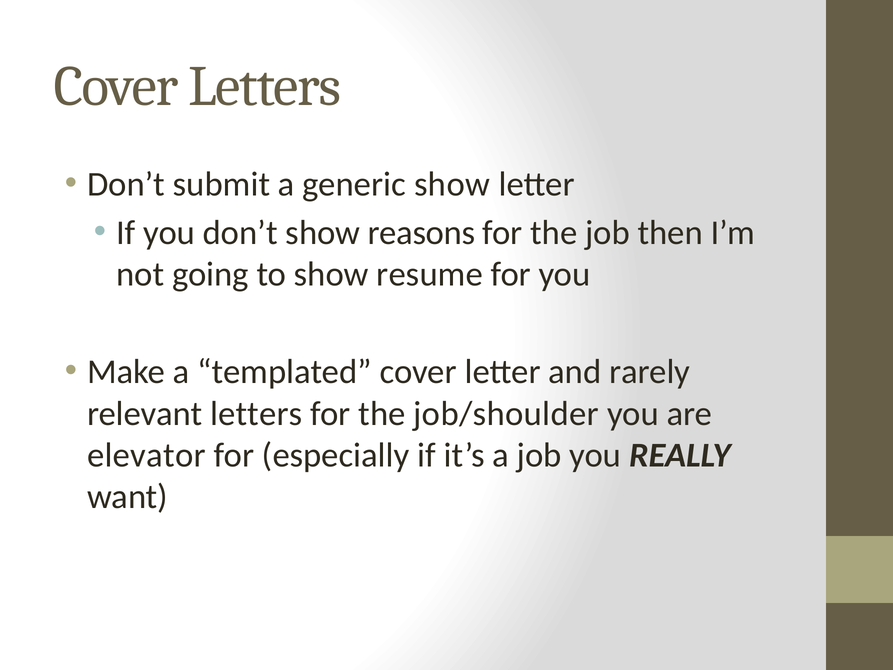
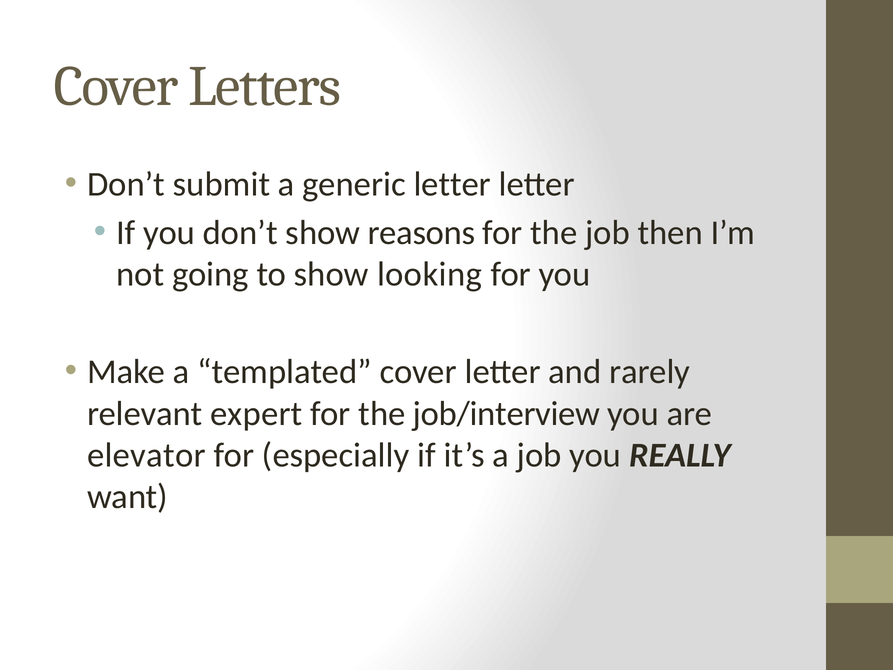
generic show: show -> letter (452, 184)
resume: resume -> looking (429, 274)
relevant letters: letters -> expert (256, 413)
job/shoulder: job/shoulder -> job/interview (506, 413)
